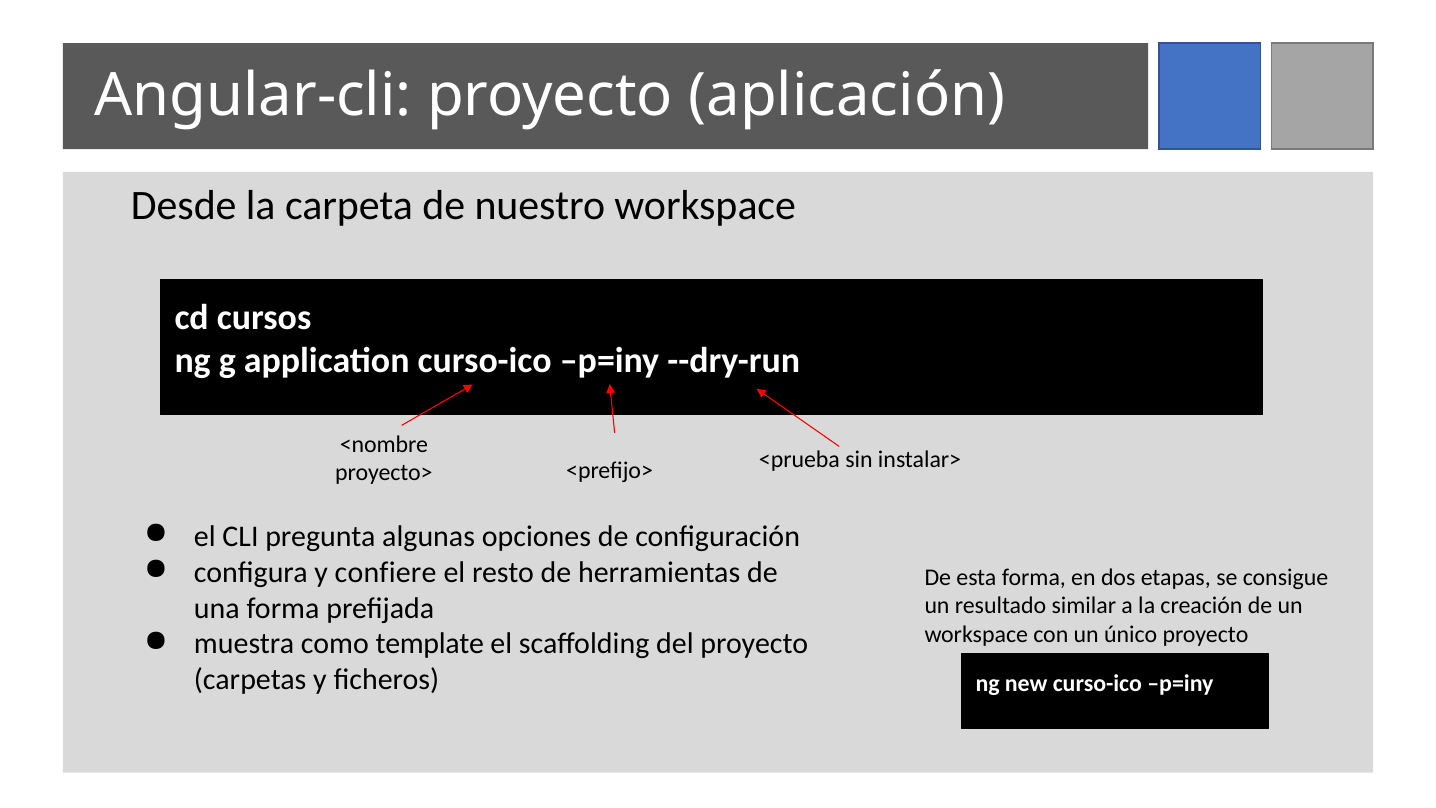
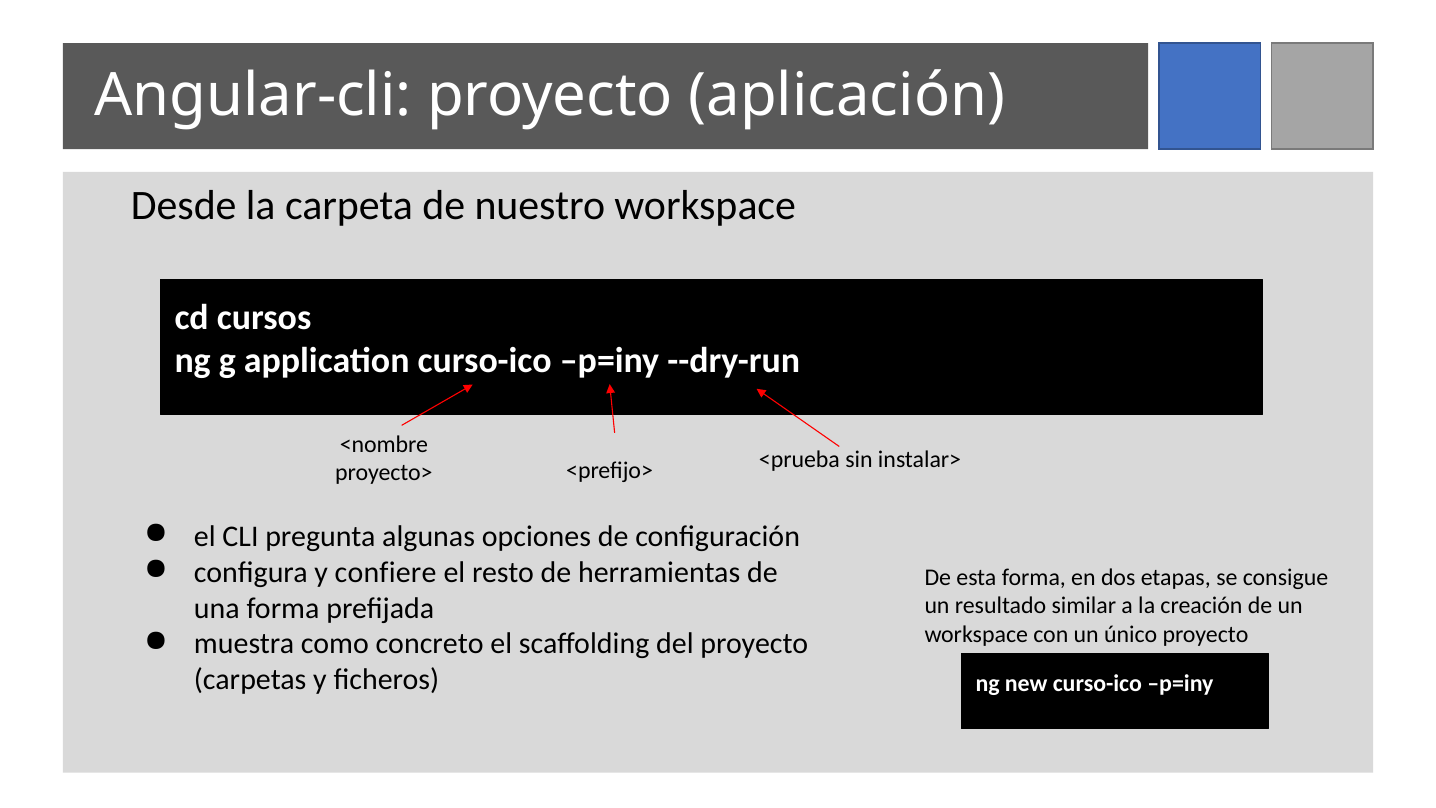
template: template -> concreto (430, 644)
